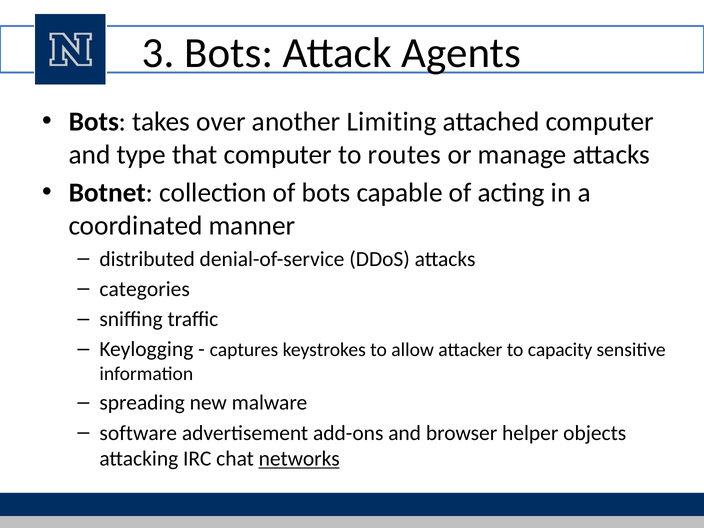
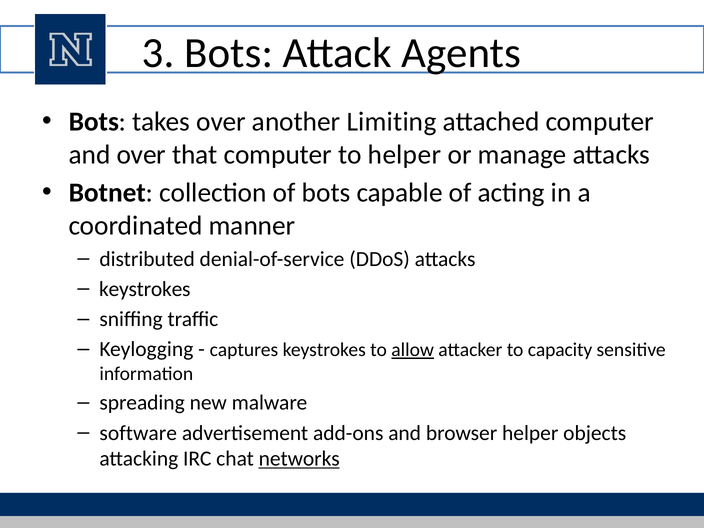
and type: type -> over (141, 154)
to routes: routes -> helper (404, 154)
categories: categories -> keystrokes (145, 289)
allow underline: none -> present (413, 350)
